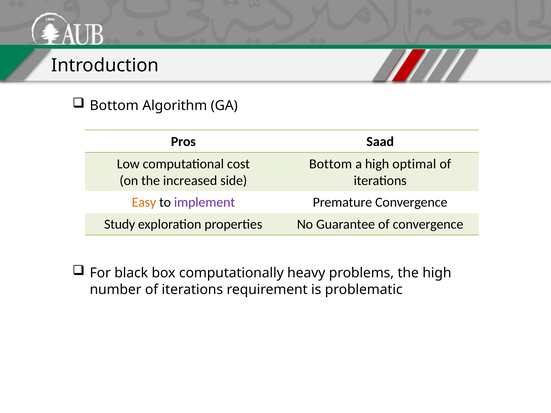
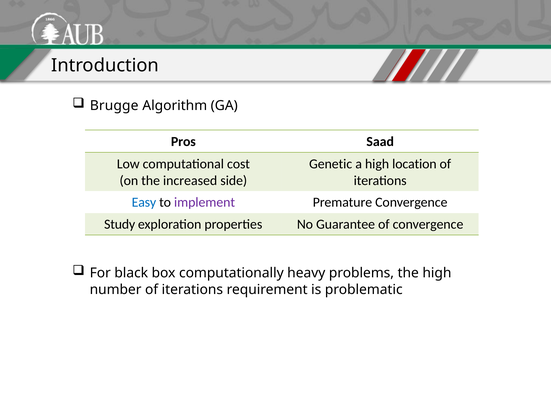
Bottom: Bottom -> Brugge (114, 106)
Bottom: Bottom -> Genetic (331, 164)
optimal: optimal -> location (414, 164)
Easy colour: orange -> blue (144, 202)
